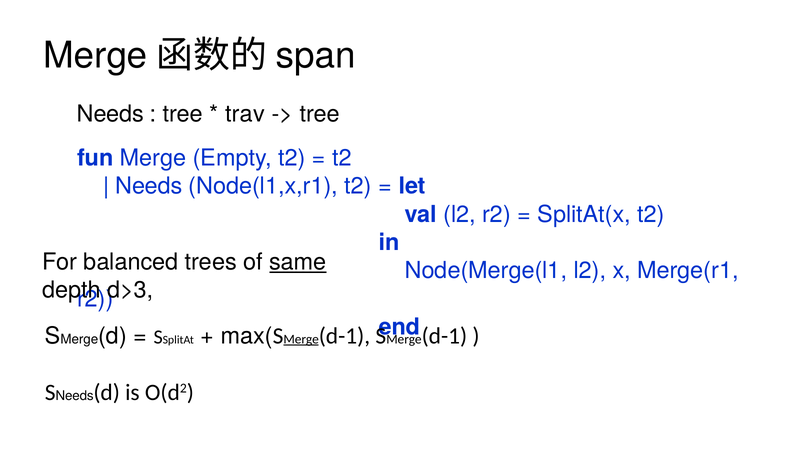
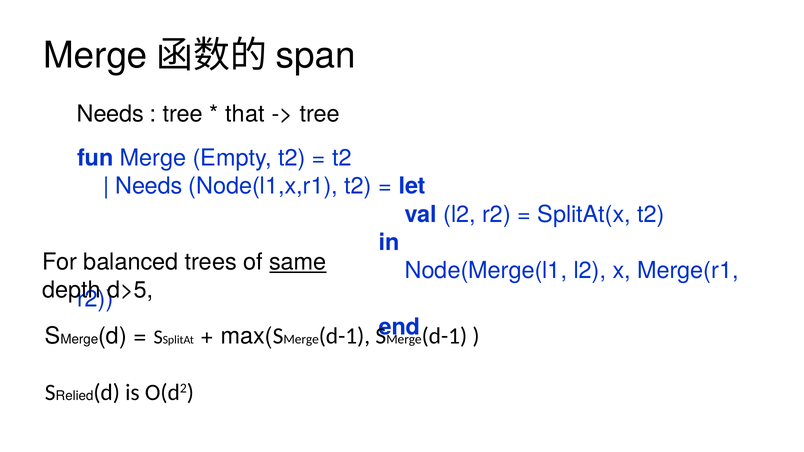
trav: trav -> that (245, 114)
d>3: d>3 -> d>5 (130, 290)
Merge underline: present -> none (301, 340)
Needs: Needs -> Relied (75, 396)
